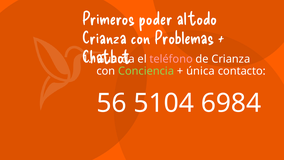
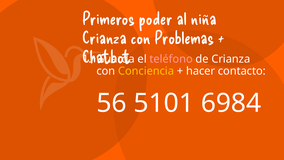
todo: todo -> niña (204, 19)
Conciencia colour: light green -> yellow (146, 71)
única: única -> hacer (201, 71)
5104: 5104 -> 5101 (164, 103)
